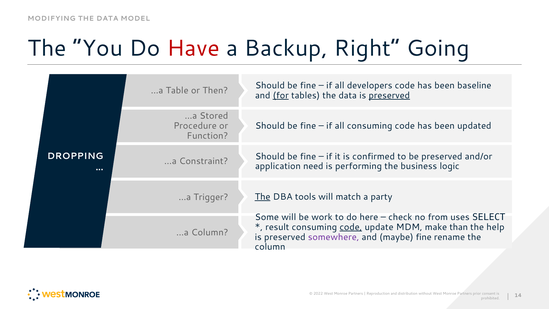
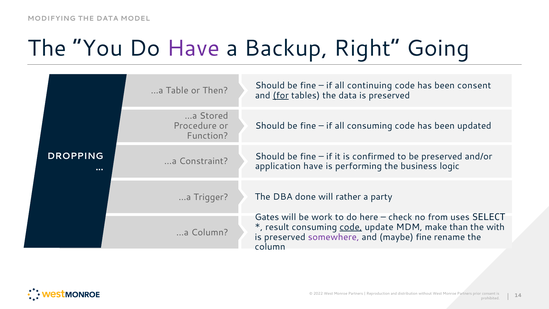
Have colour: red -> purple (193, 48)
developers: developers -> continuing (370, 85)
been baseline: baseline -> consent (474, 85)
preserved underline: present -> none (389, 95)
application need: need -> have (313, 166)
The underline: present -> none (263, 197)
tools: tools -> done (305, 197)
match: match -> rather (348, 197)
Some: Some -> Gates (267, 217)
help: help -> with (496, 227)
